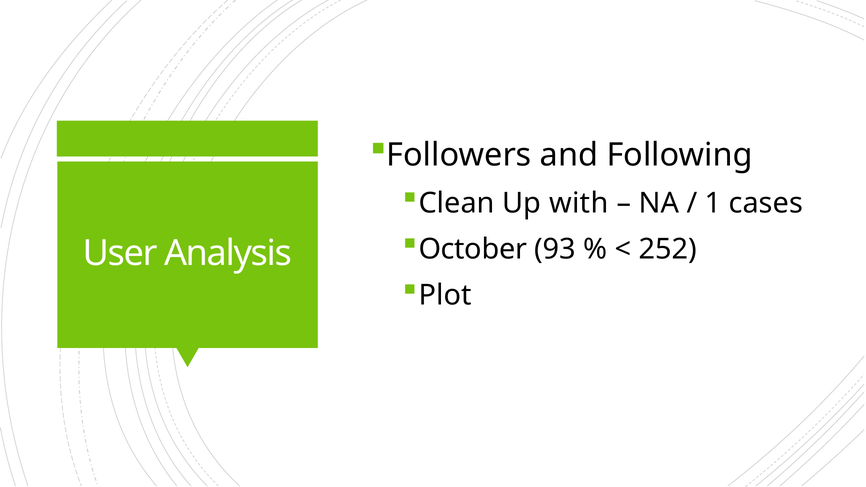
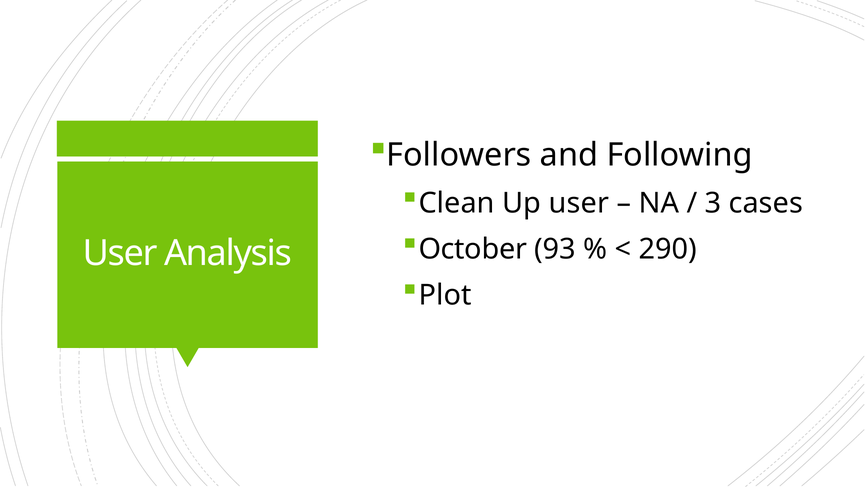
Up with: with -> user (579, 203)
1: 1 -> 3 (713, 203)
252: 252 -> 290 (668, 249)
